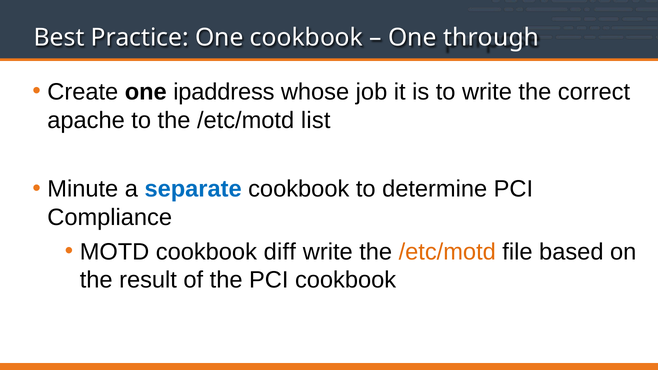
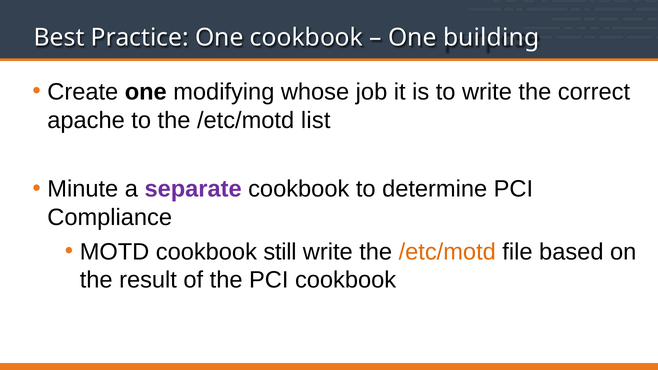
through: through -> building (491, 38)
ipaddress: ipaddress -> modifying (224, 92)
separate colour: blue -> purple (193, 189)
diff: diff -> still (280, 252)
